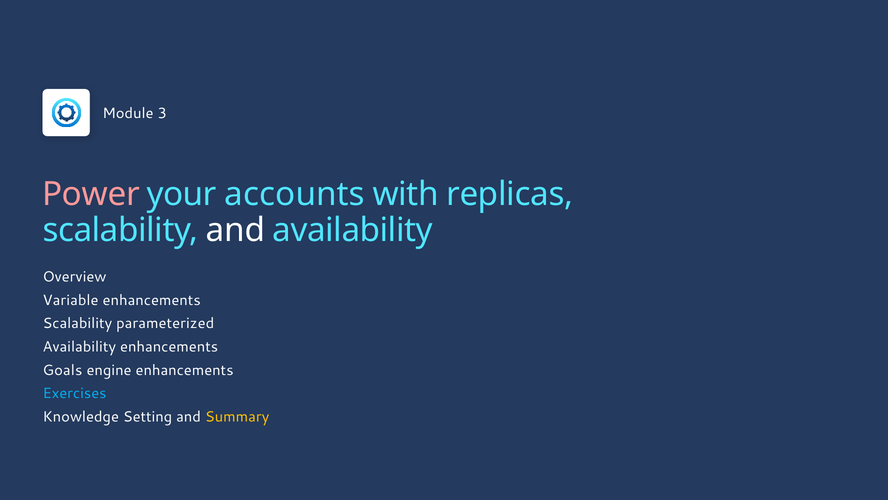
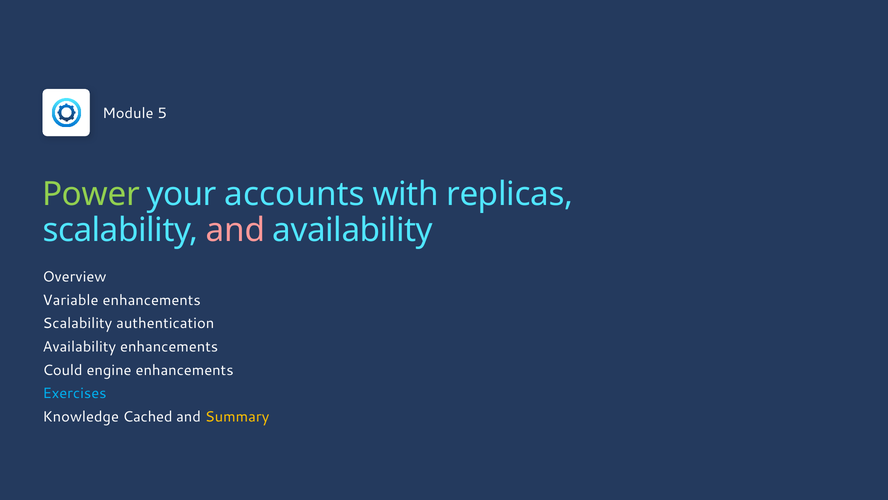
3: 3 -> 5 (162, 113)
Power colour: pink -> light green (91, 194)
and colour: white -> pink (235, 230)
parameterized: parameterized -> authentication (165, 323)
Goals: Goals -> Could (63, 370)
Setting: Setting -> Cached (148, 416)
